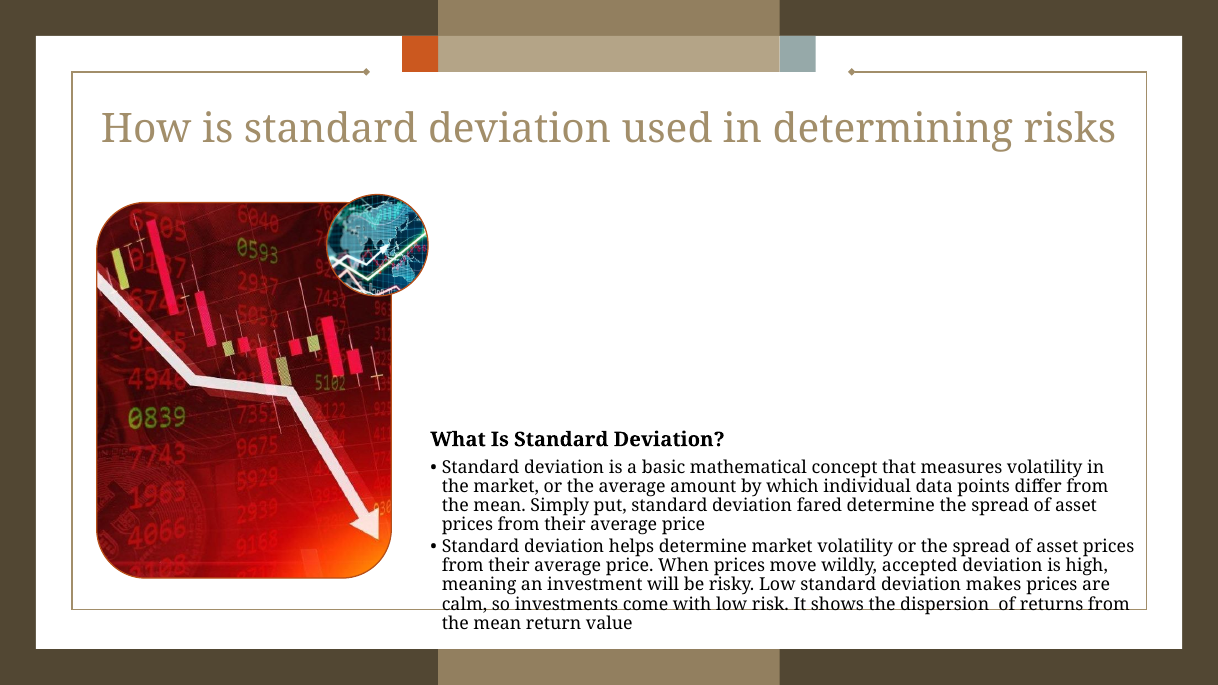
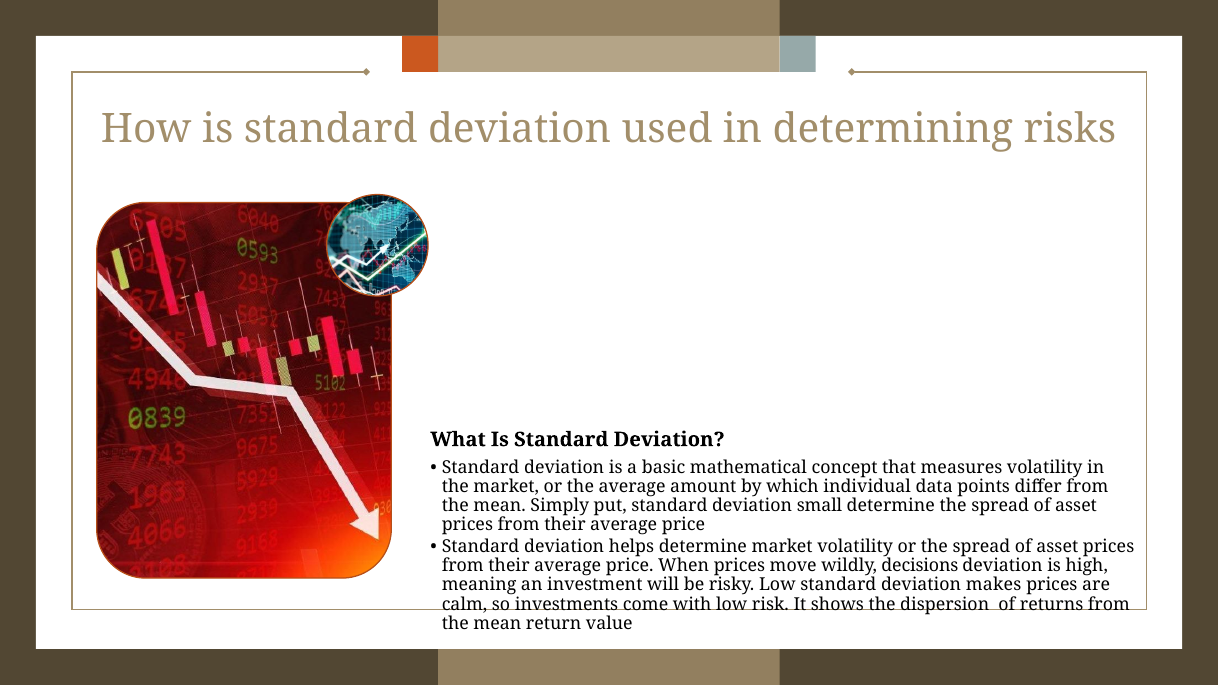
fared: fared -> small (819, 506)
accepted: accepted -> decisions (920, 566)
